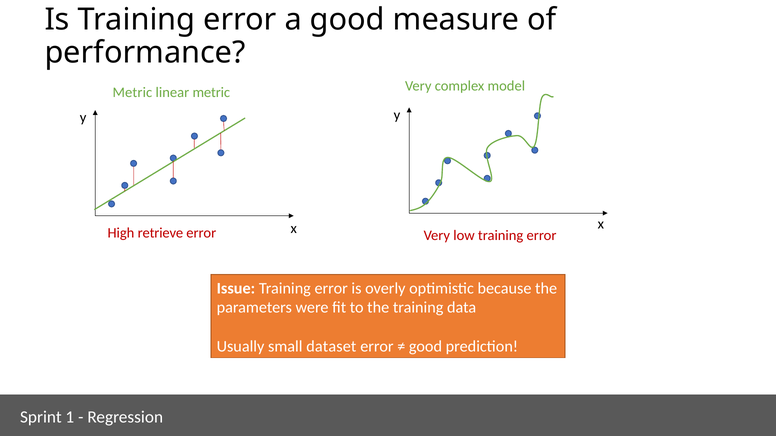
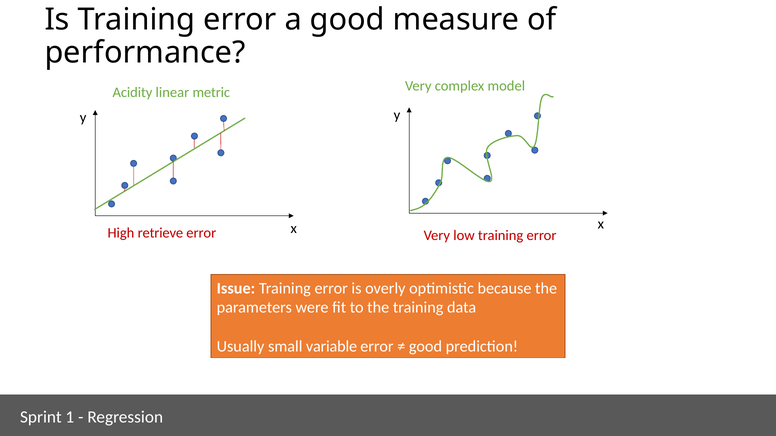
Metric: Metric -> Acidity (132, 92)
dataset: dataset -> variable (331, 347)
